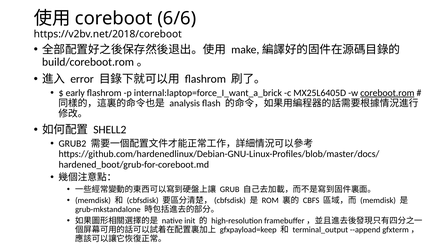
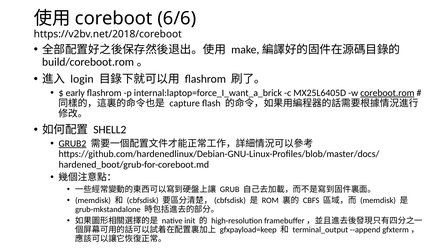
error: error -> login (82, 79)
analysis: analysis -> capture (185, 103)
GRUB2 underline: none -> present (72, 143)
